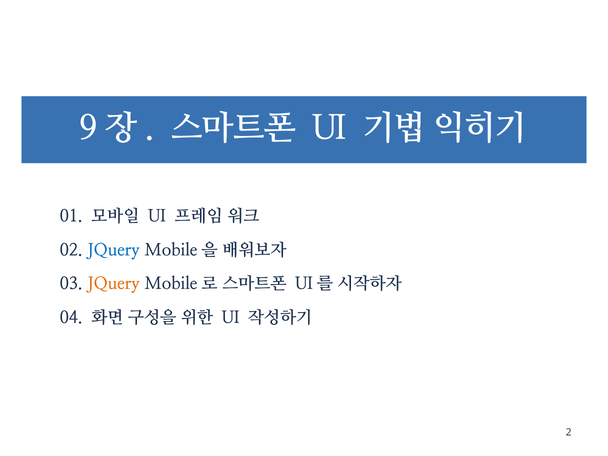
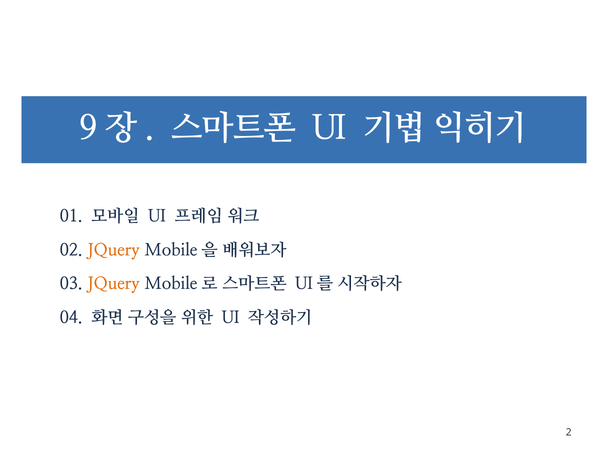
JQuery colour: blue -> orange (113, 250)
